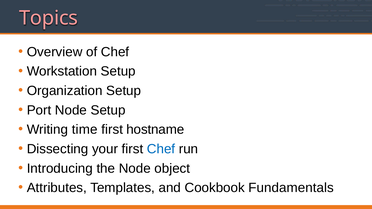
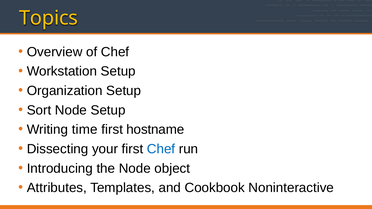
Topics colour: pink -> yellow (49, 18)
Port: Port -> Sort (39, 110)
Fundamentals: Fundamentals -> Noninteractive (291, 188)
